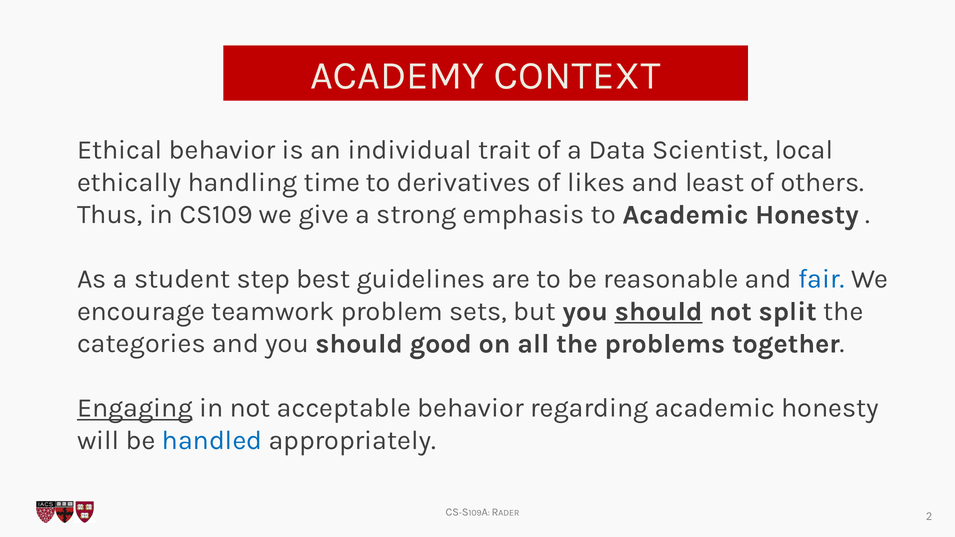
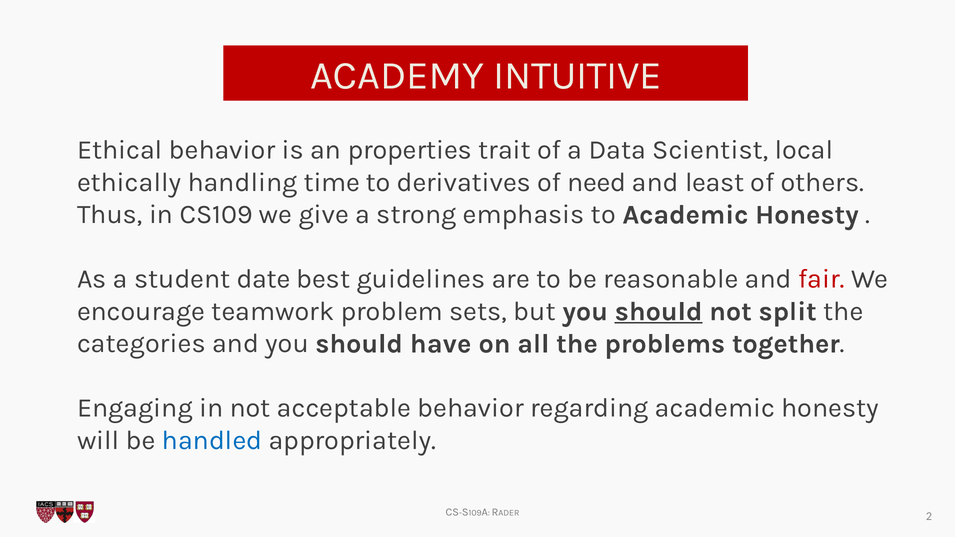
CONTEXT: CONTEXT -> INTUITIVE (577, 76)
individual: individual -> properties (410, 150)
likes: likes -> need (597, 182)
step: step -> date (263, 279)
fair colour: blue -> red (821, 279)
good: good -> have (441, 344)
Engaging underline: present -> none (135, 408)
